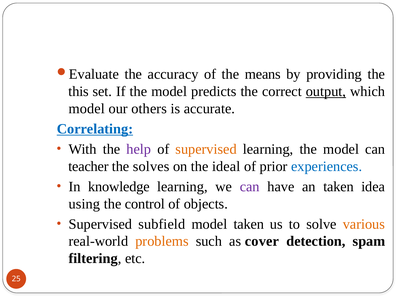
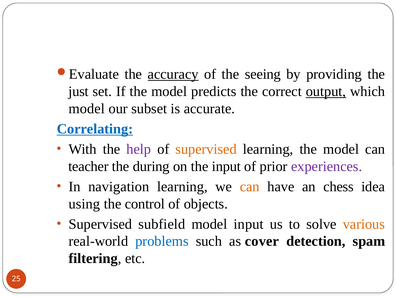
accuracy underline: none -> present (173, 74)
means: means -> seeing (263, 74)
this: this -> just (79, 91)
others: others -> subset (149, 109)
solves: solves -> during (151, 166)
the ideal: ideal -> input (226, 166)
experiences colour: blue -> purple (327, 166)
knowledge: knowledge -> navigation (119, 187)
can colour: purple -> orange (250, 187)
an taken: taken -> chess (339, 187)
model taken: taken -> input (249, 224)
problems colour: orange -> blue (162, 241)
